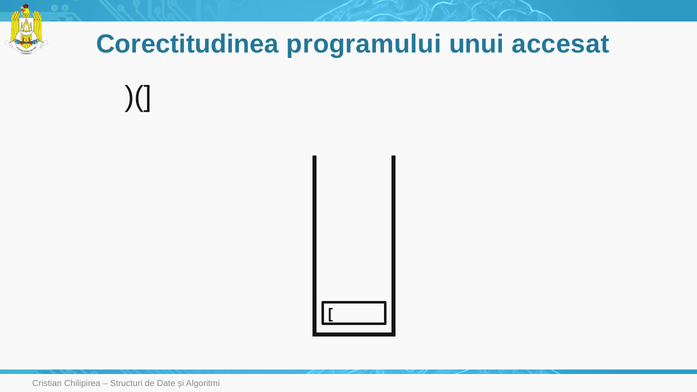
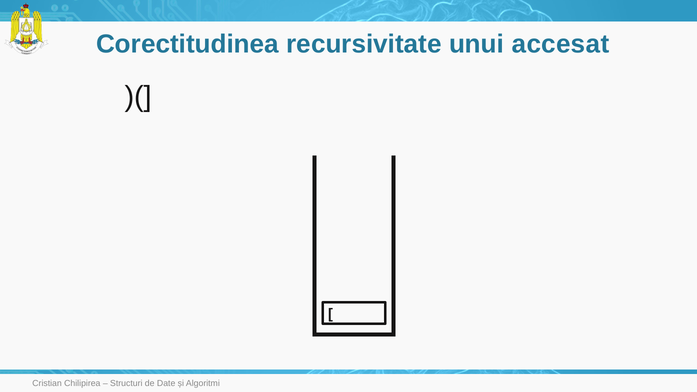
programului: programului -> recursivitate (364, 44)
